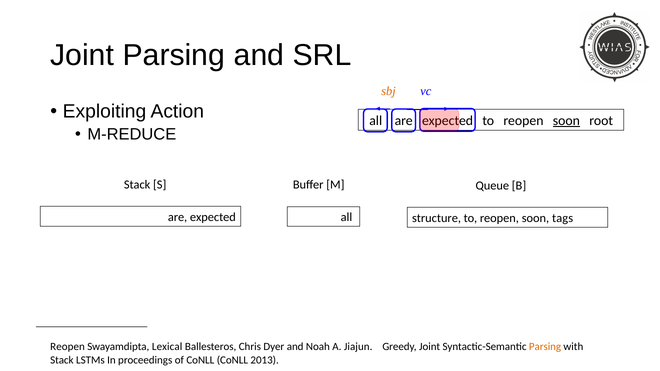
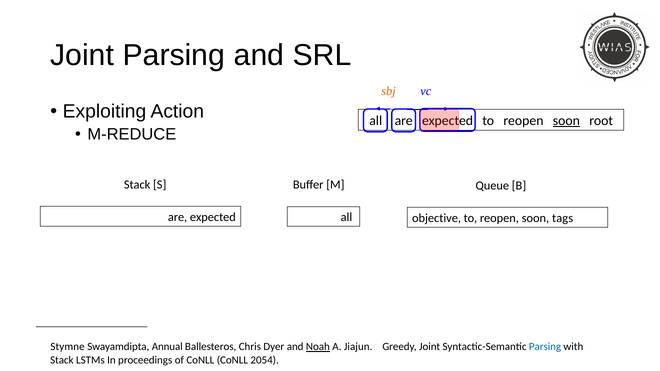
structure: structure -> objective (436, 218)
Reopen: Reopen -> Stymne (67, 347)
Lexical: Lexical -> Annual (167, 347)
Noah underline: none -> present (318, 347)
Parsing colour: orange -> blue (545, 347)
2013: 2013 -> 2054 (265, 360)
